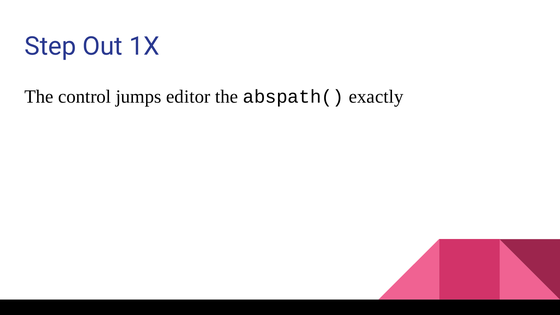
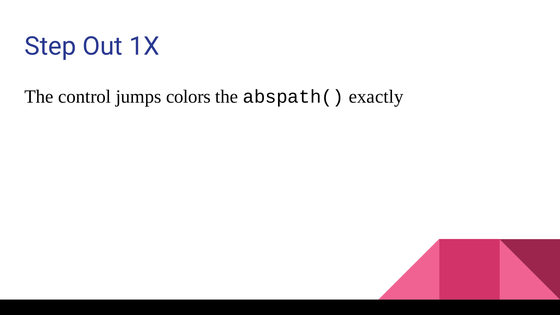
editor: editor -> colors (188, 97)
